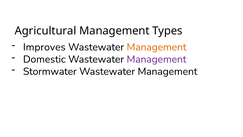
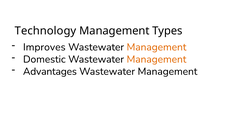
Agricultural: Agricultural -> Technology (46, 31)
Management colour: purple -> orange (156, 59)
Stormwater: Stormwater -> Advantages (50, 71)
